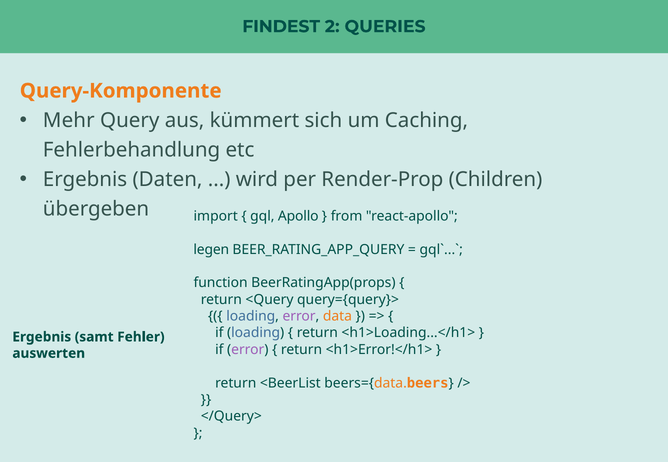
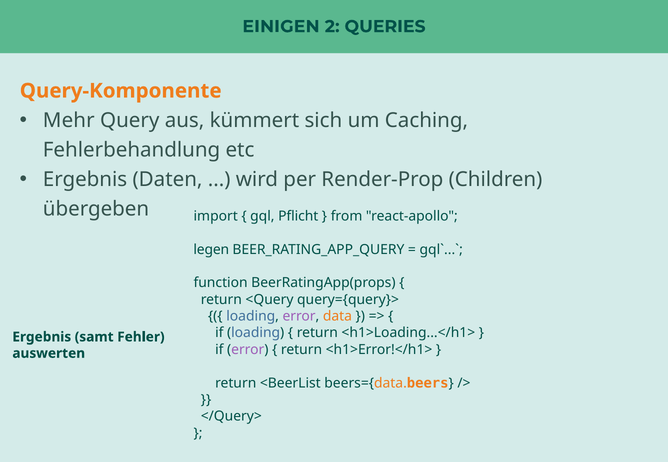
FINDEST: FINDEST -> EINIGEN (281, 27)
Apollo: Apollo -> Pflicht (298, 216)
